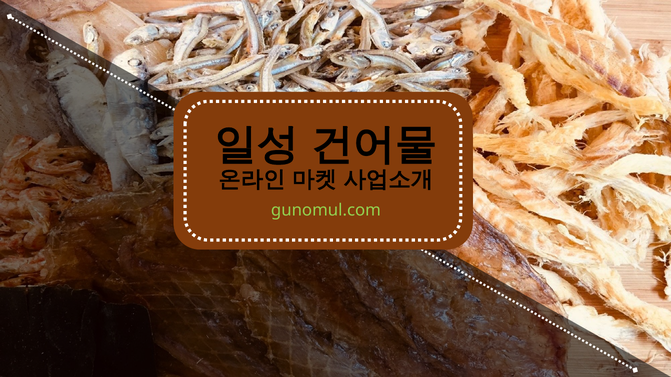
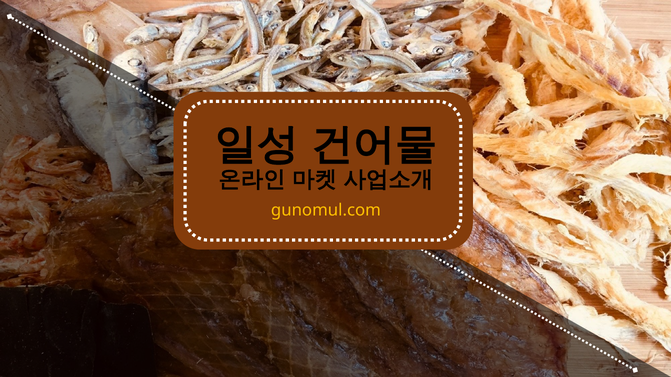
gunomul.com colour: light green -> yellow (326, 211)
